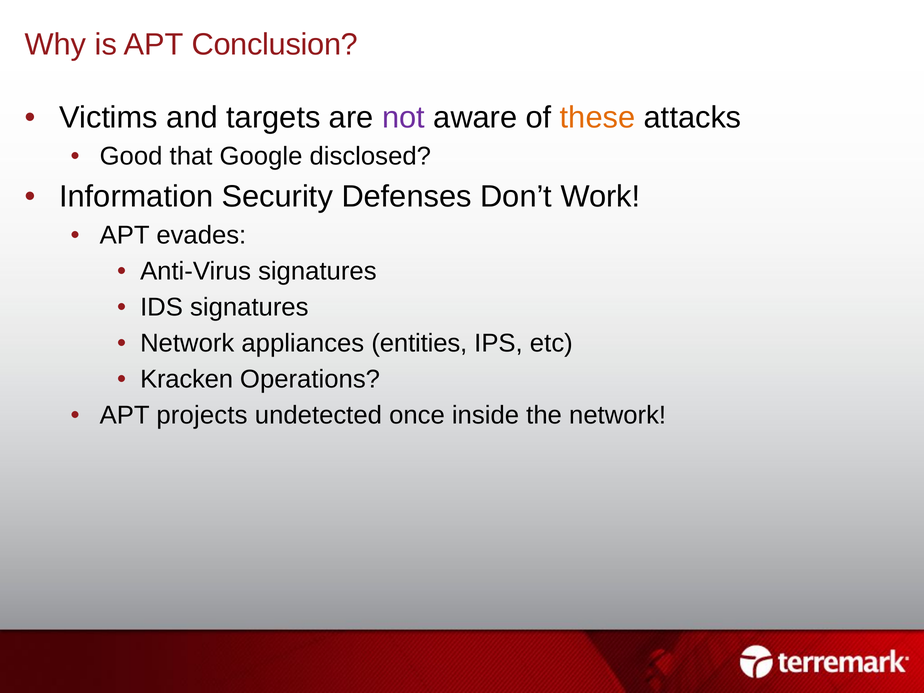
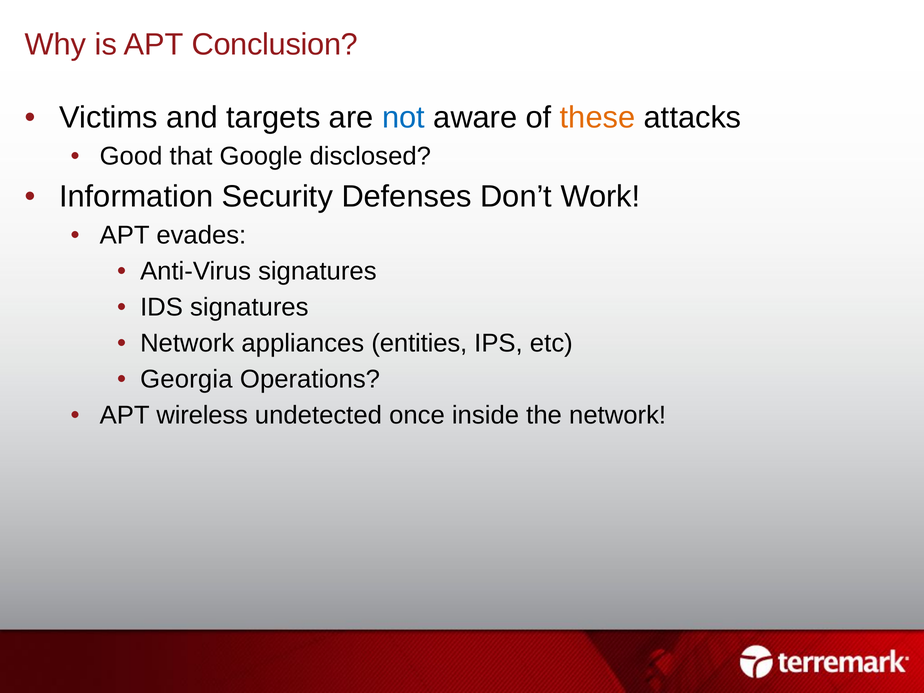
not colour: purple -> blue (403, 118)
Kracken: Kracken -> Georgia (186, 379)
projects: projects -> wireless (202, 415)
